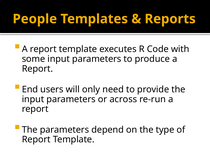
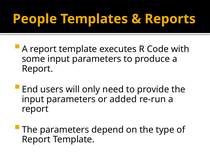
across: across -> added (123, 99)
